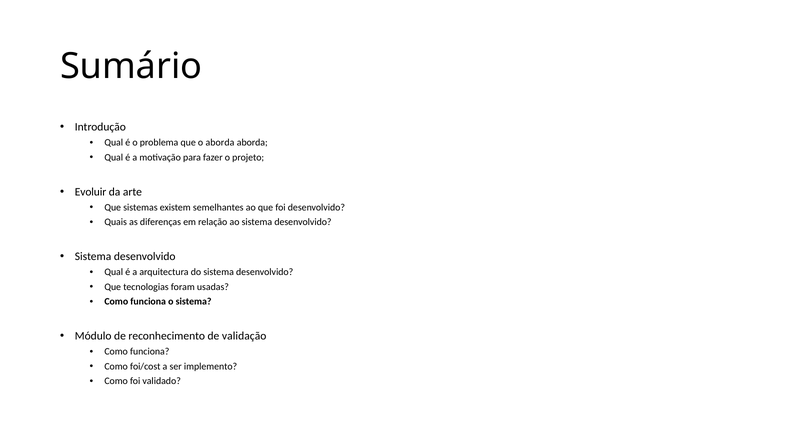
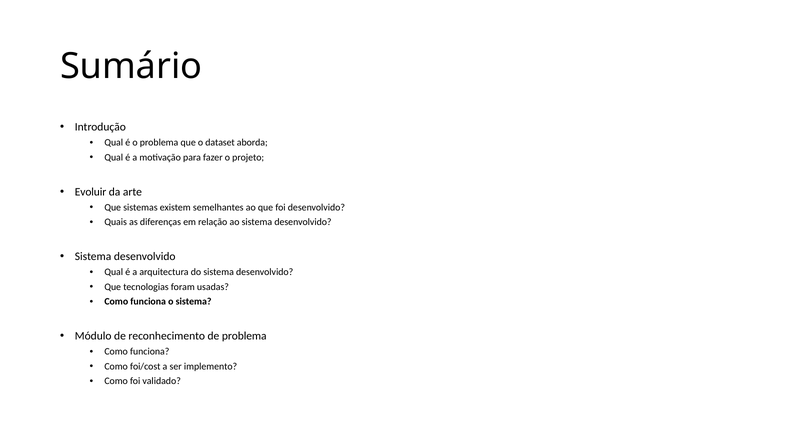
o aborda: aborda -> dataset (220, 143)
de validação: validação -> problema (244, 336)
